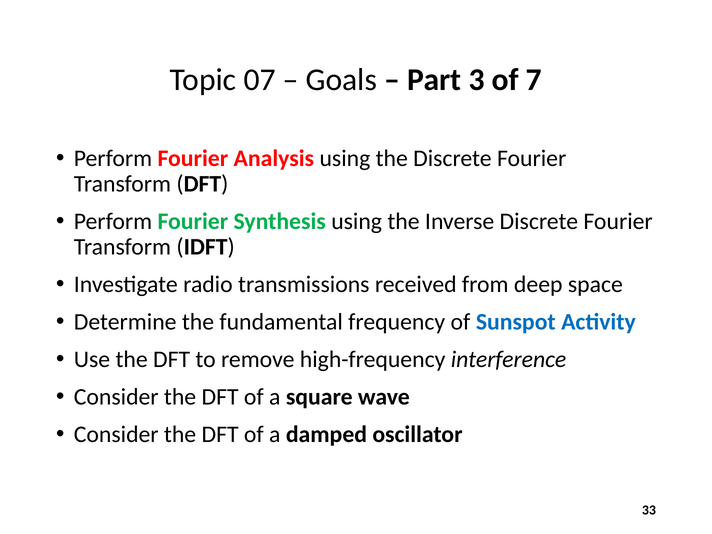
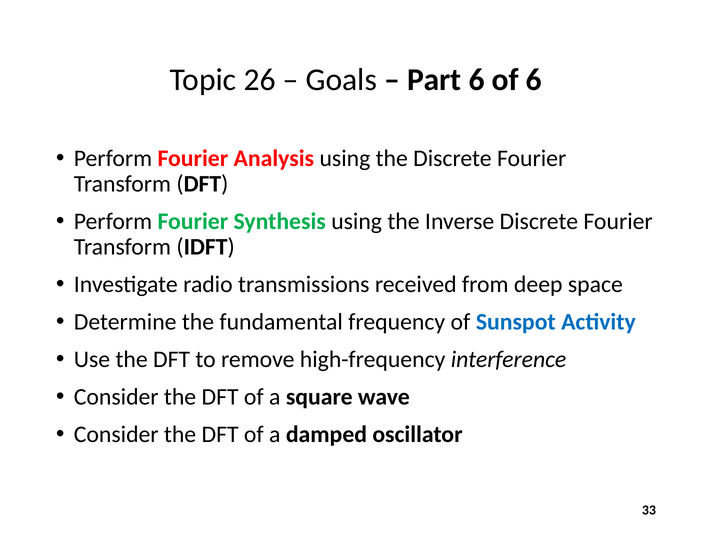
07: 07 -> 26 (260, 80)
Part 3: 3 -> 6 (477, 80)
of 7: 7 -> 6 (534, 80)
